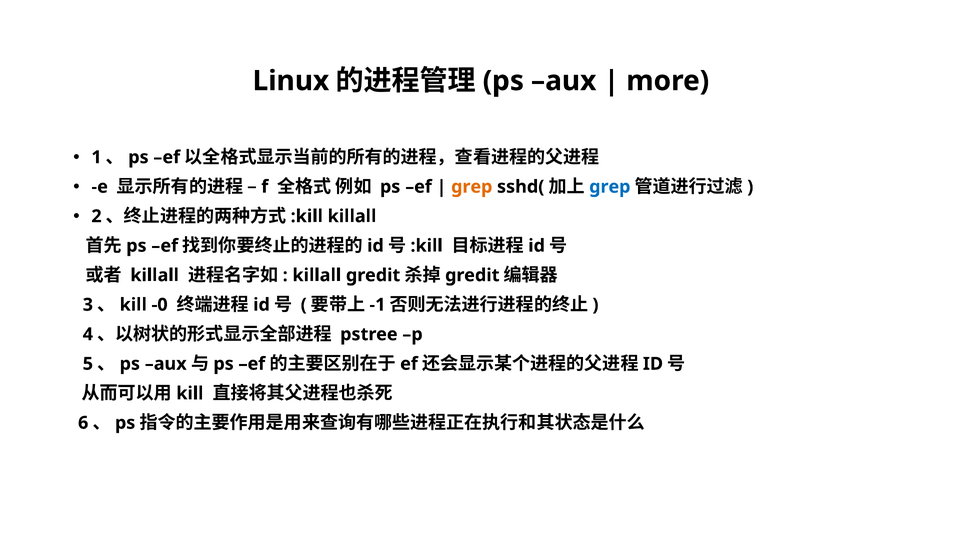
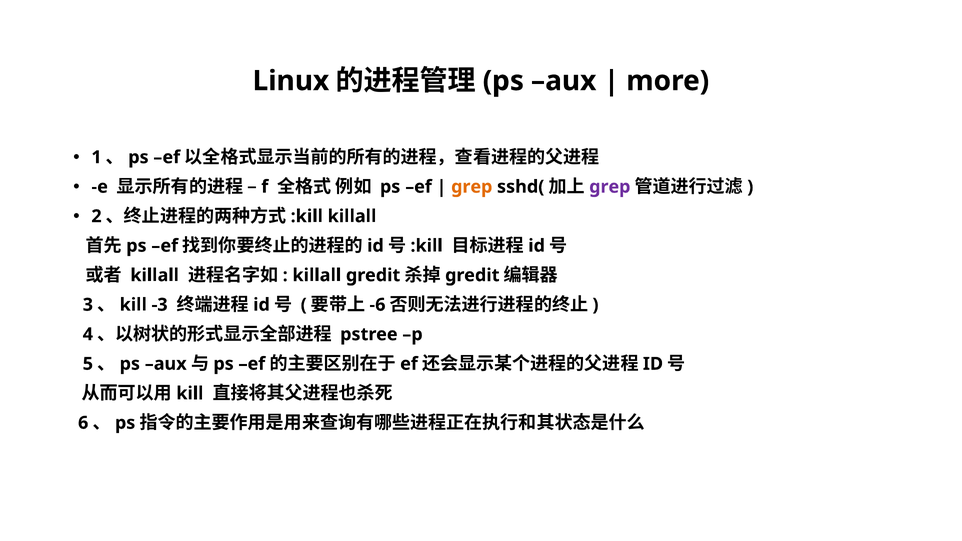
grep colour: blue -> purple (610, 187)
-0: -0 -> -3 (160, 305)
-1: -1 -> -6 (377, 305)
